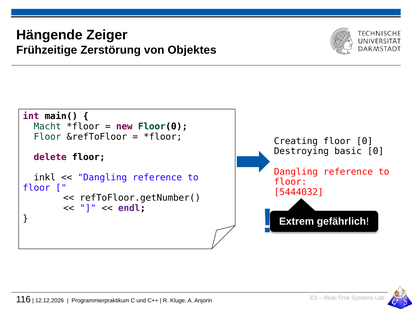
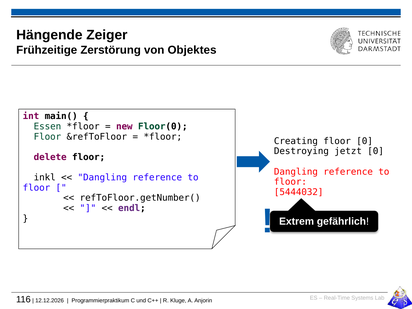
Macht: Macht -> Essen (47, 126)
basic: basic -> jetzt (348, 151)
